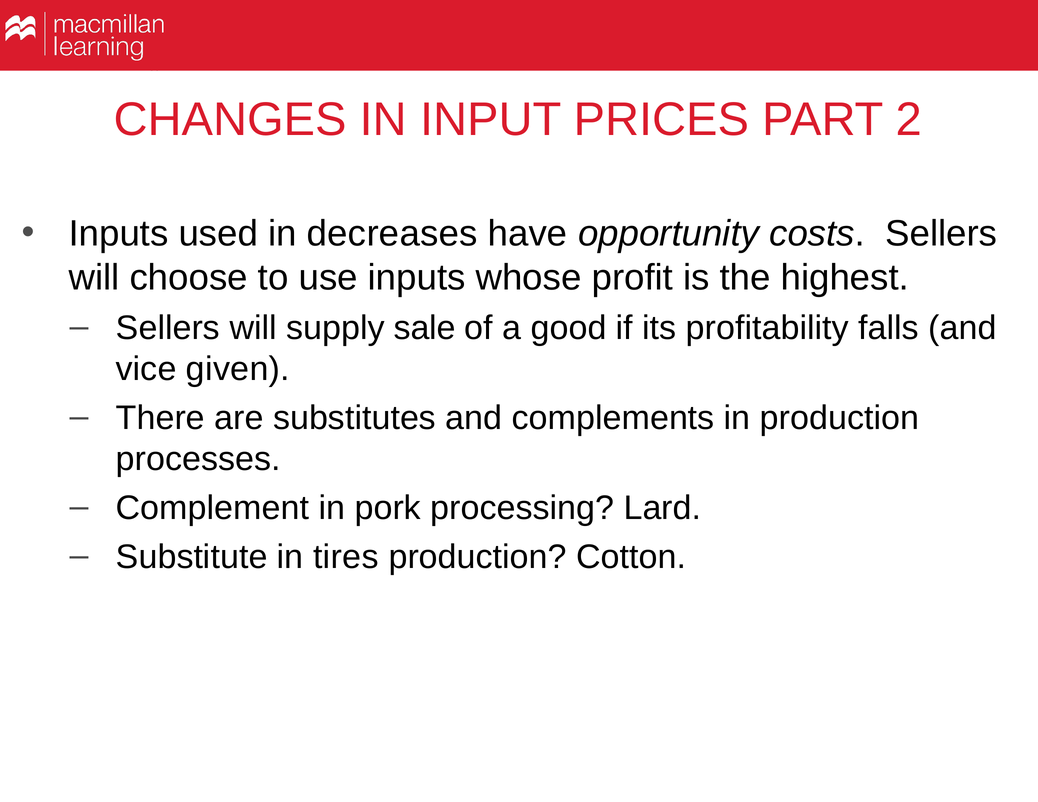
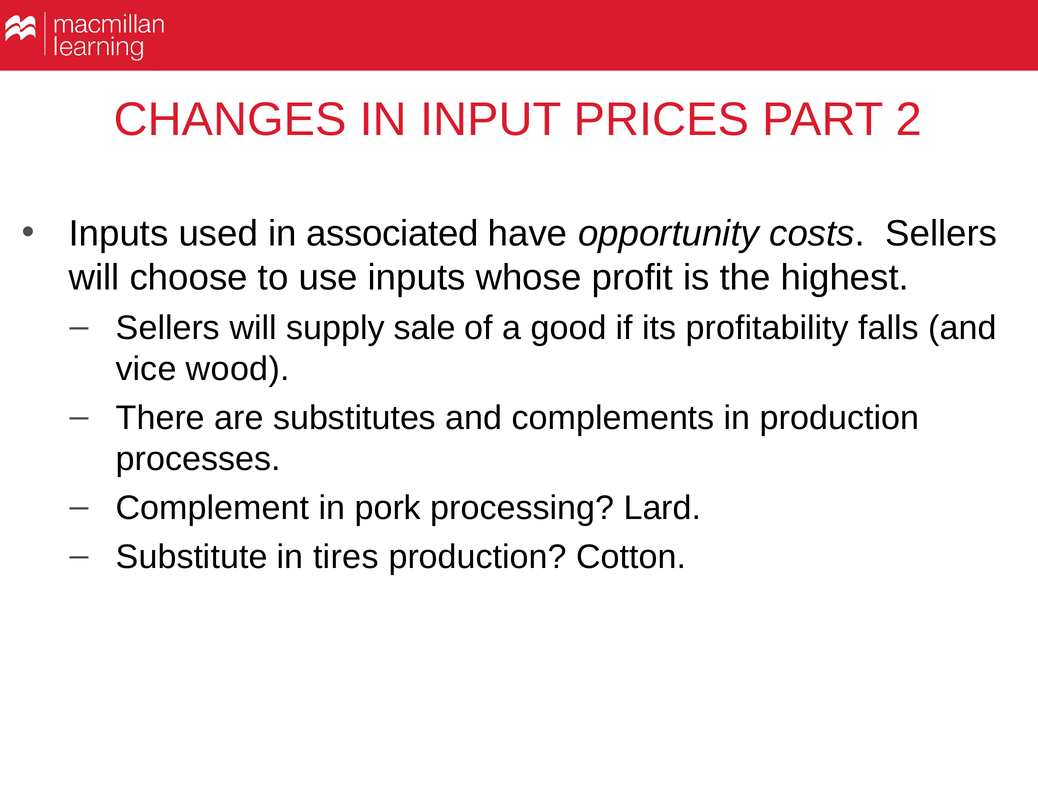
decreases: decreases -> associated (392, 234)
given: given -> wood (238, 369)
